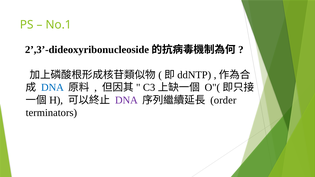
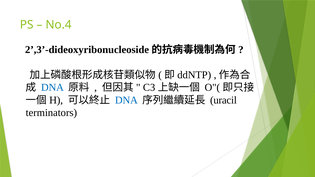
No.1: No.1 -> No.4 (59, 25)
DNA colour: purple -> blue (126, 100)
order: order -> uracil (223, 100)
